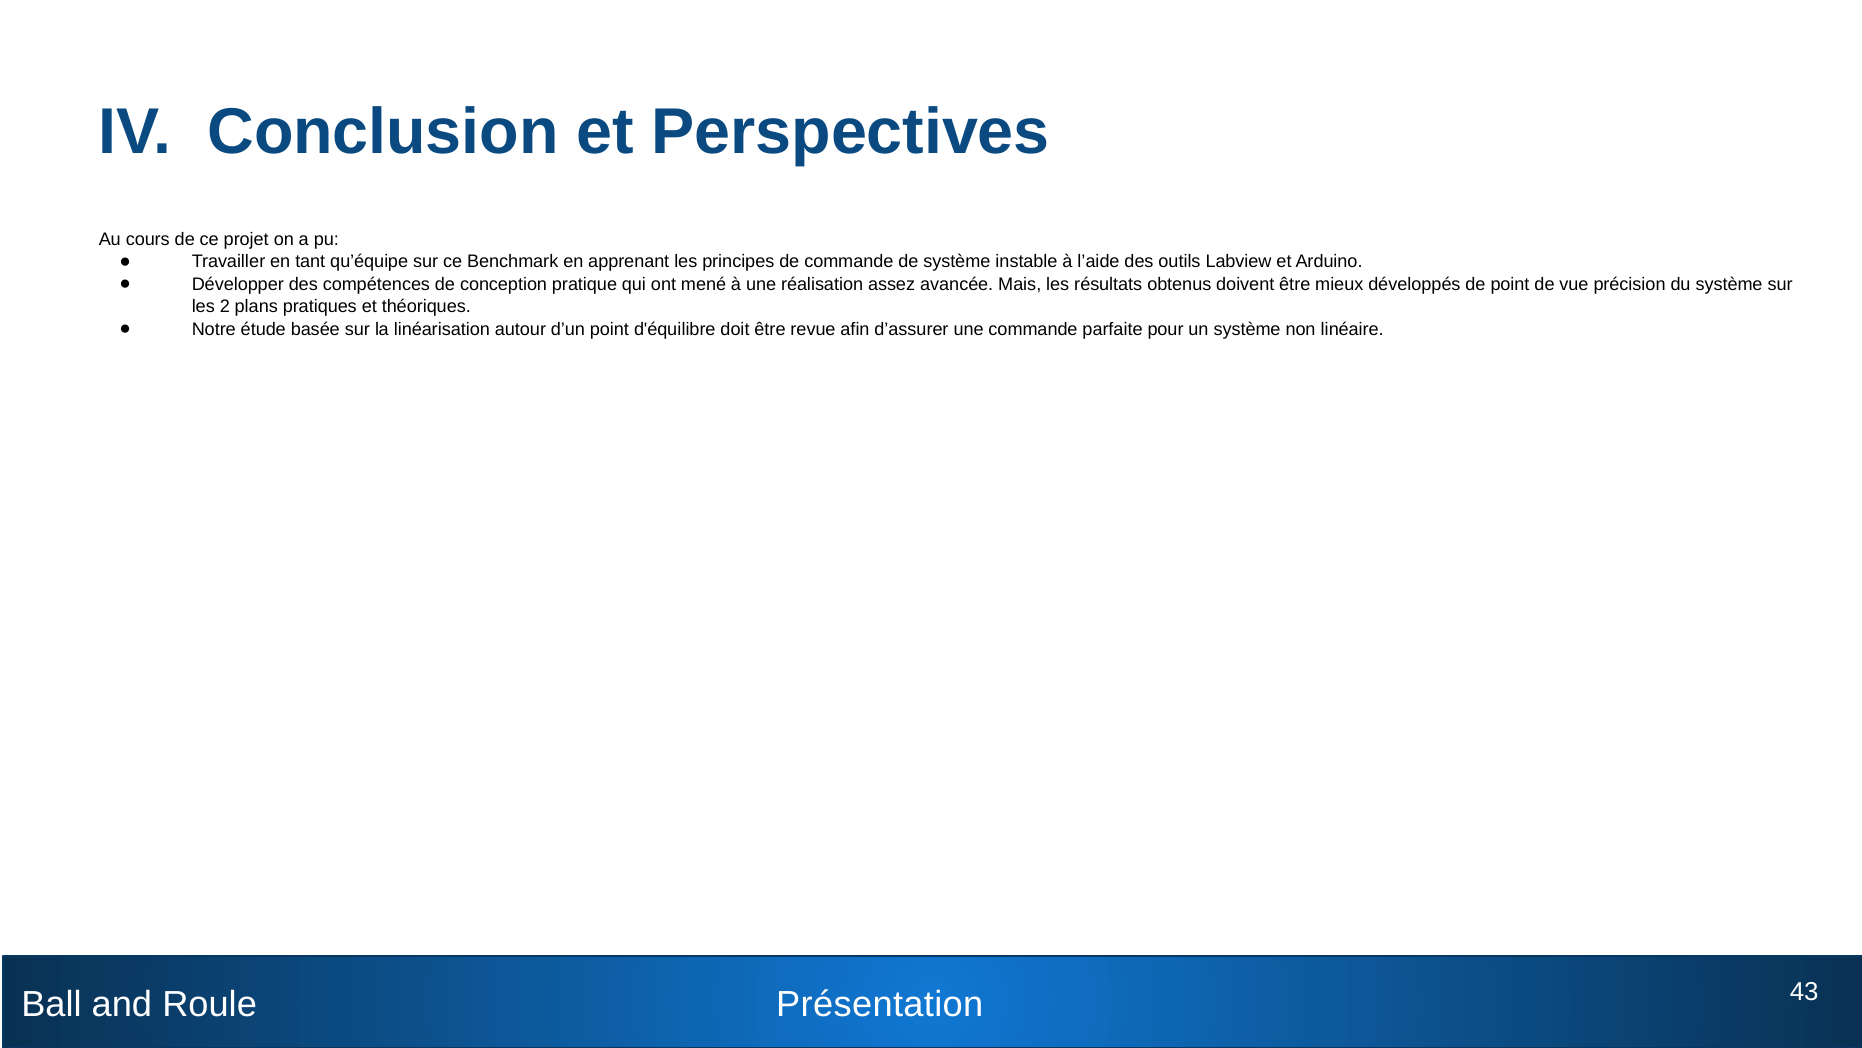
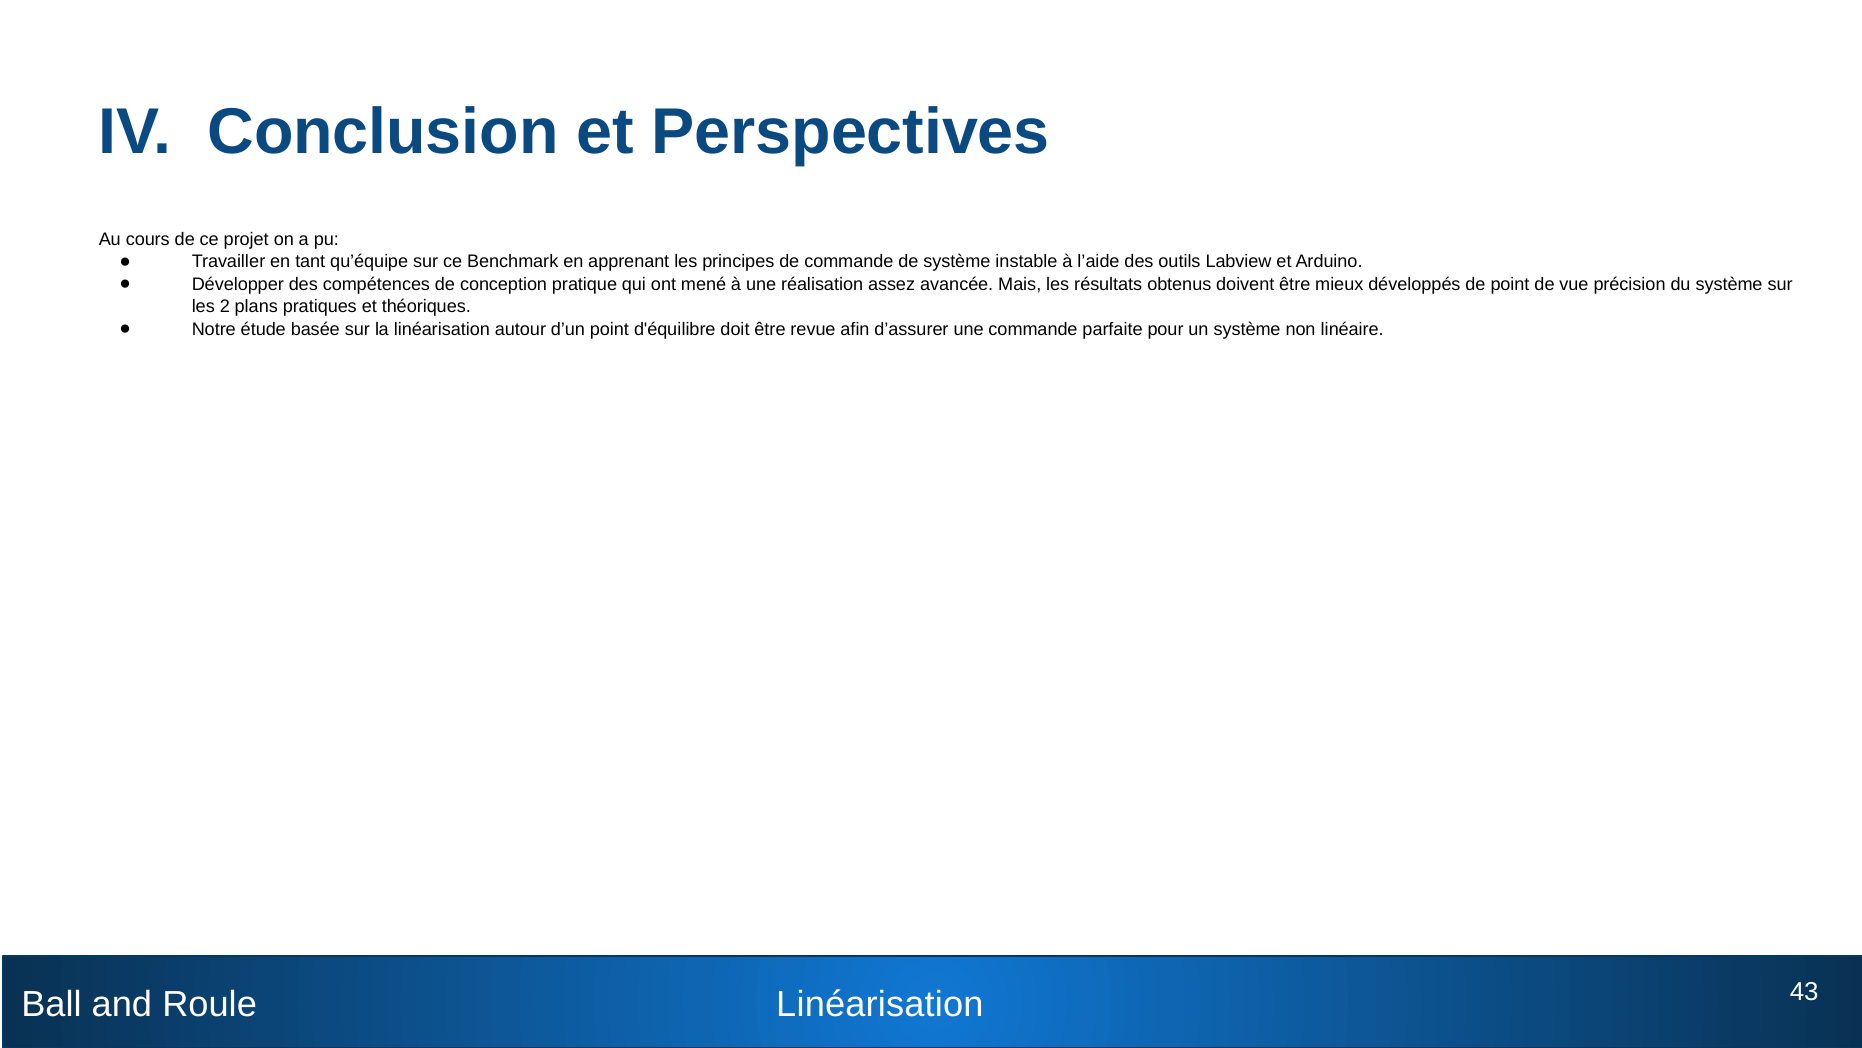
Présentation: Présentation -> Linéarisation (880, 1004)
